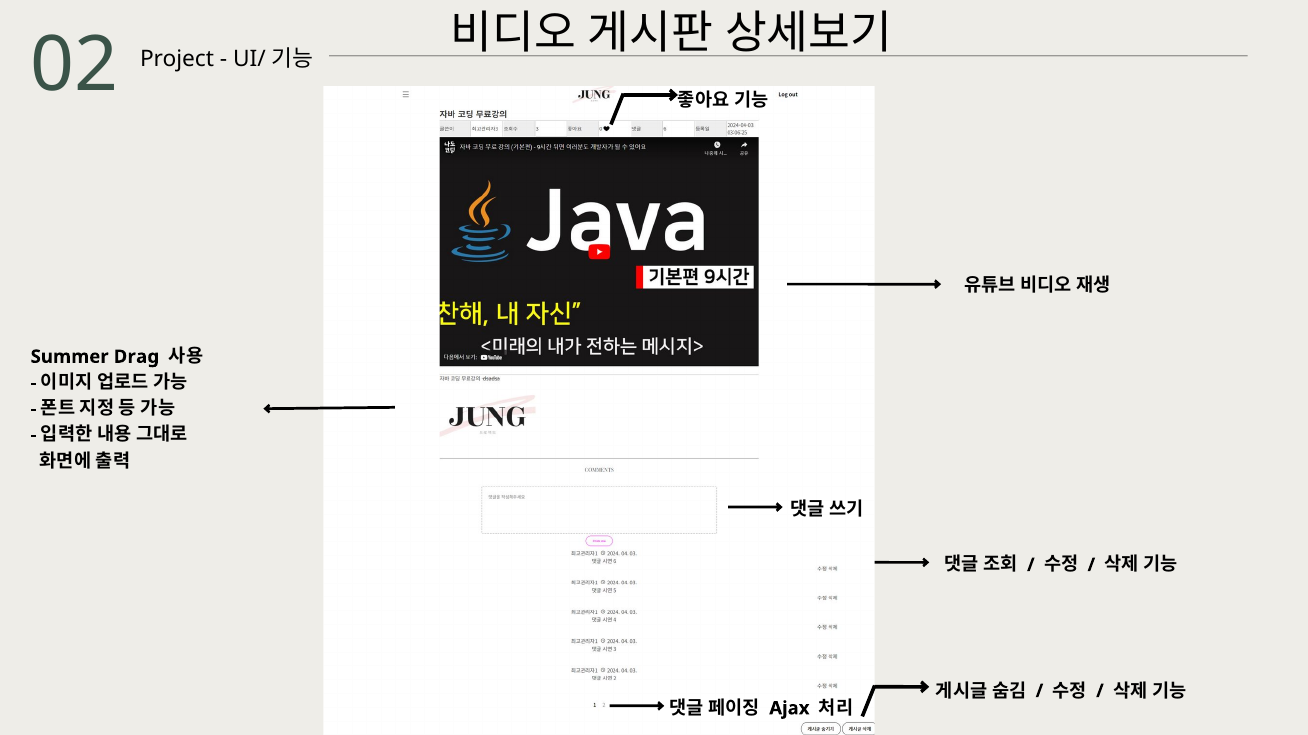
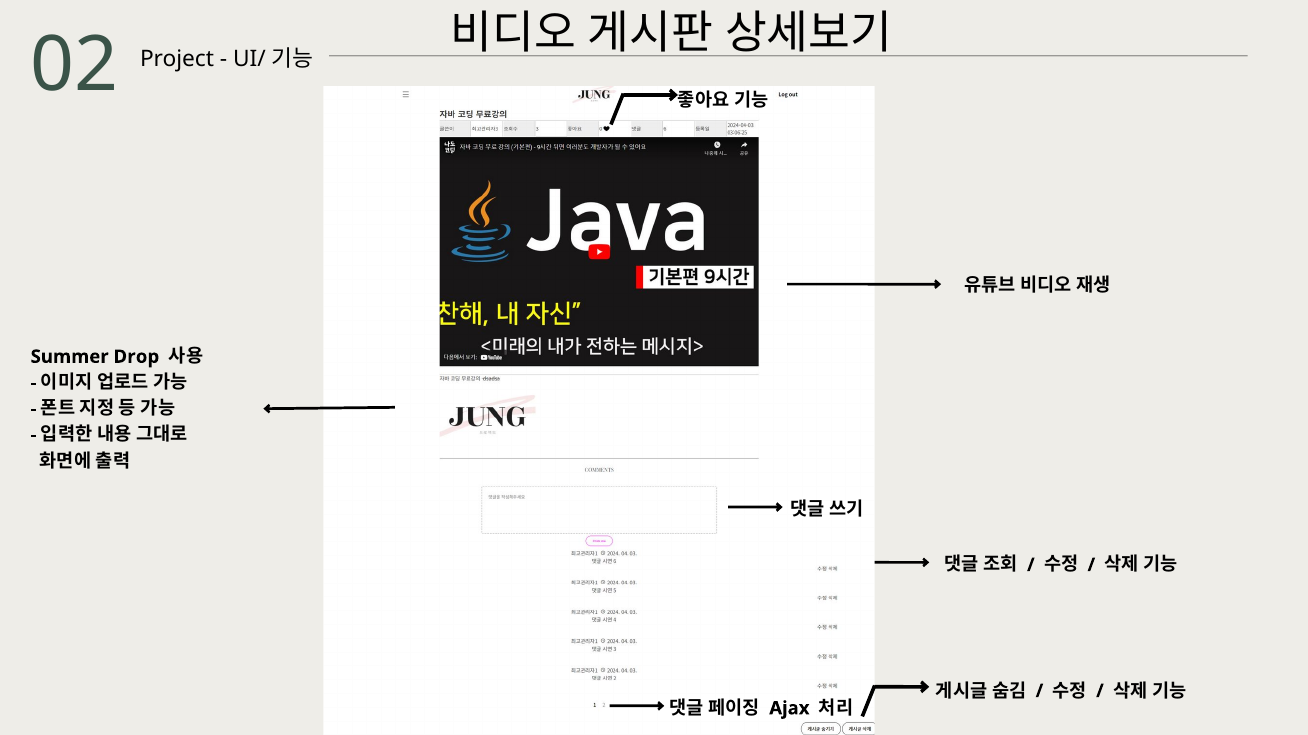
Drag: Drag -> Drop (136, 357)
